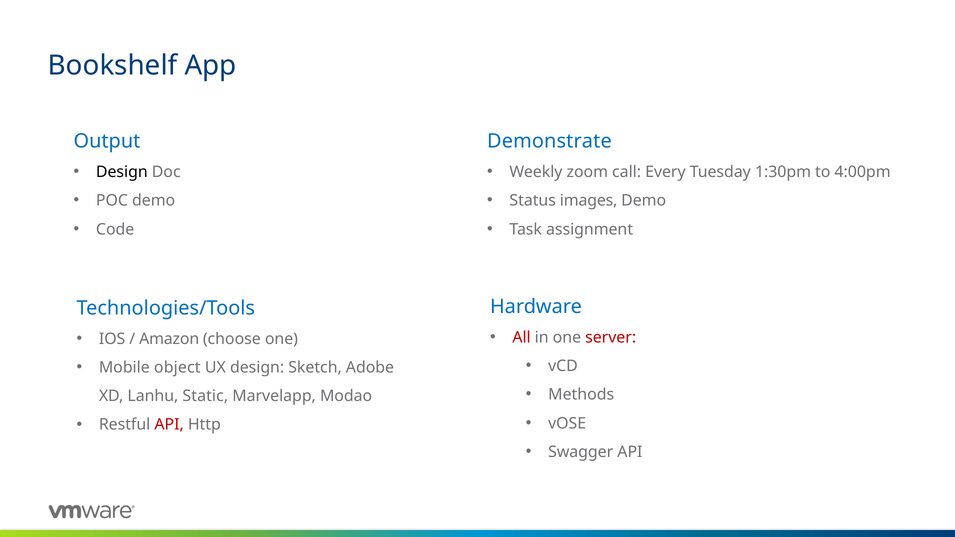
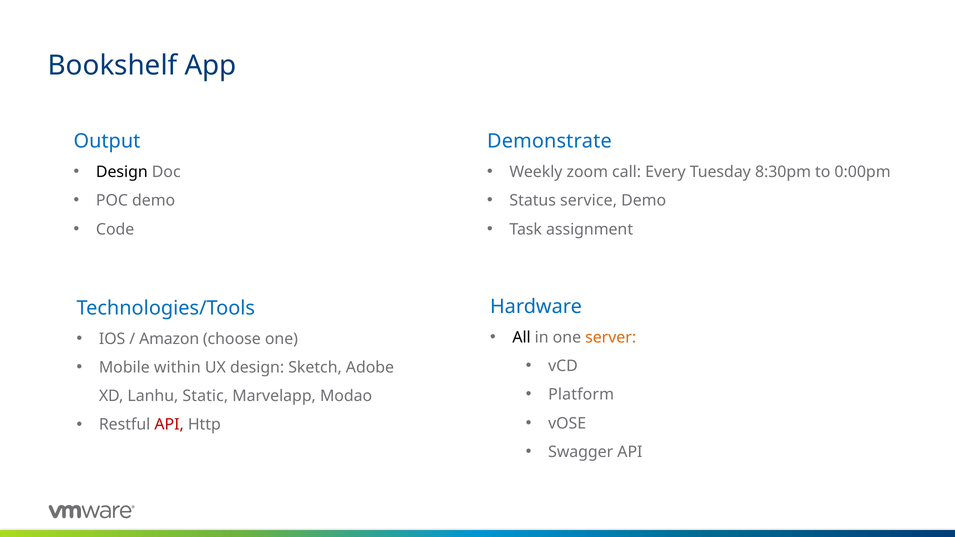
1:30pm: 1:30pm -> 8:30pm (783, 172)
4:00pm: 4:00pm -> 0:00pm (863, 172)
images: images -> service (589, 201)
All colour: red -> black (522, 338)
server colour: red -> orange (611, 338)
object: object -> within (177, 368)
Methods: Methods -> Platform (581, 395)
